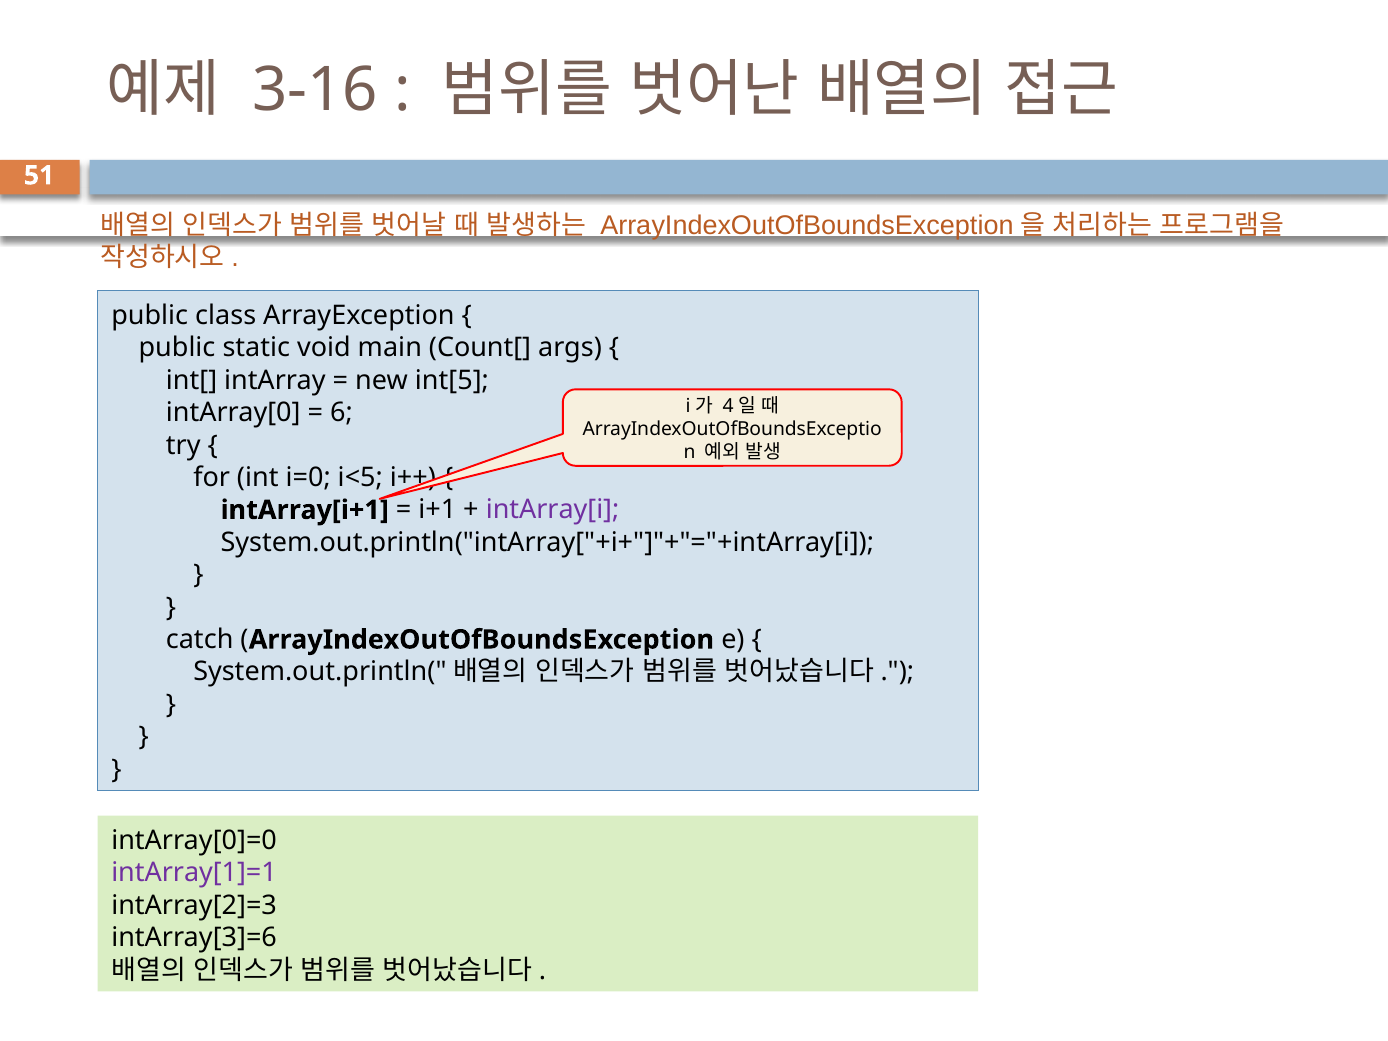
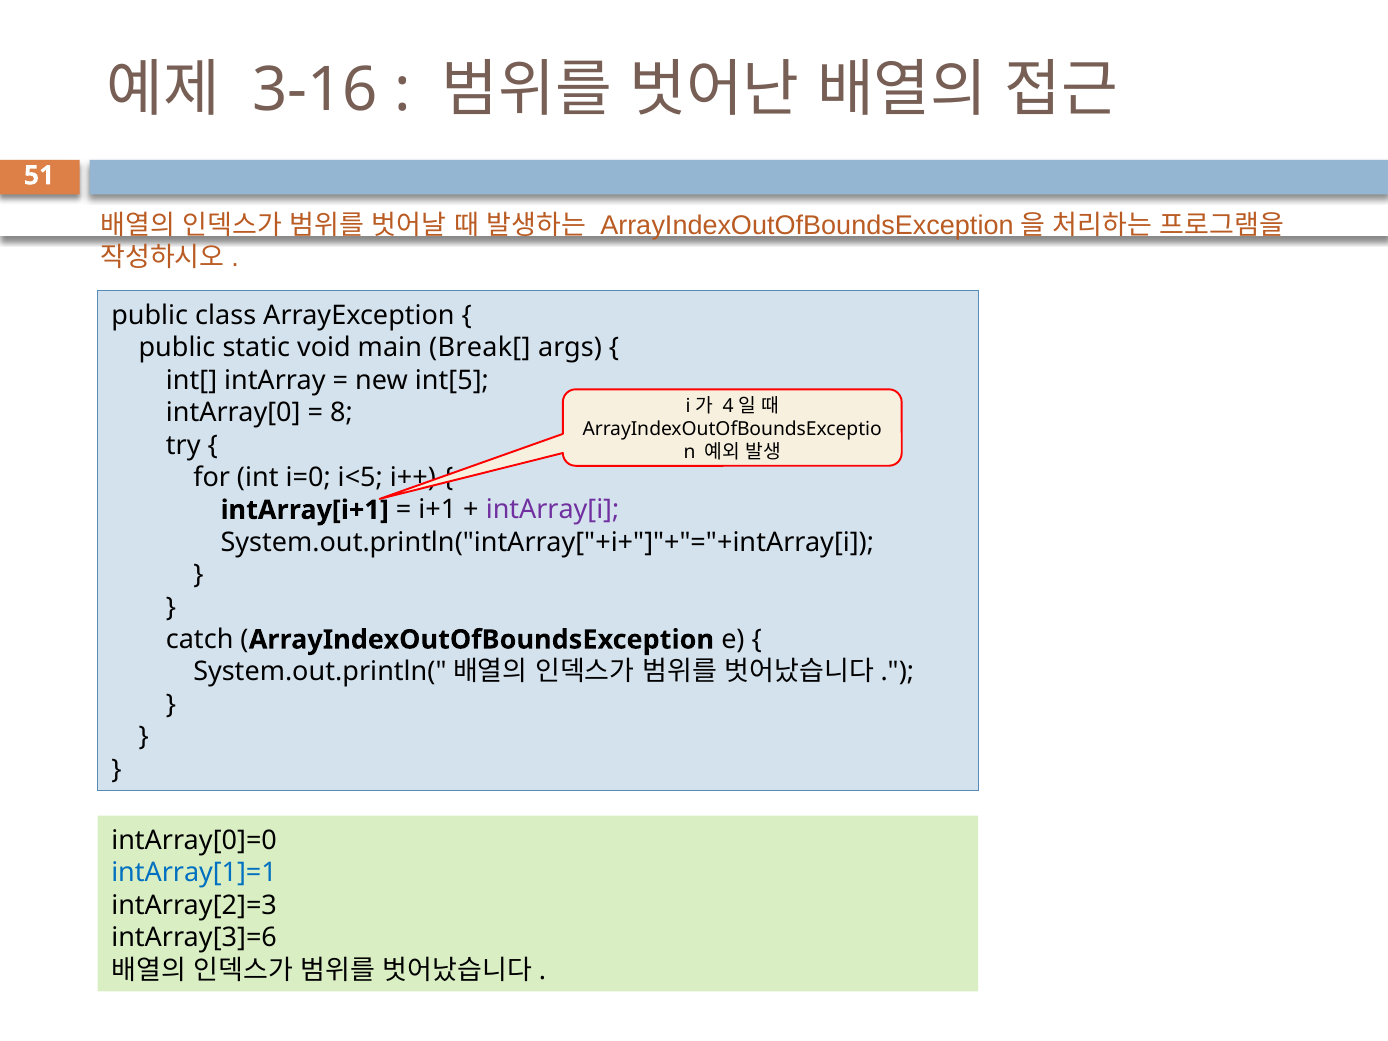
Count[: Count[ -> Break[ (480, 348)
6: 6 -> 8 (341, 413)
intArray[1]=1 colour: purple -> blue (194, 873)
